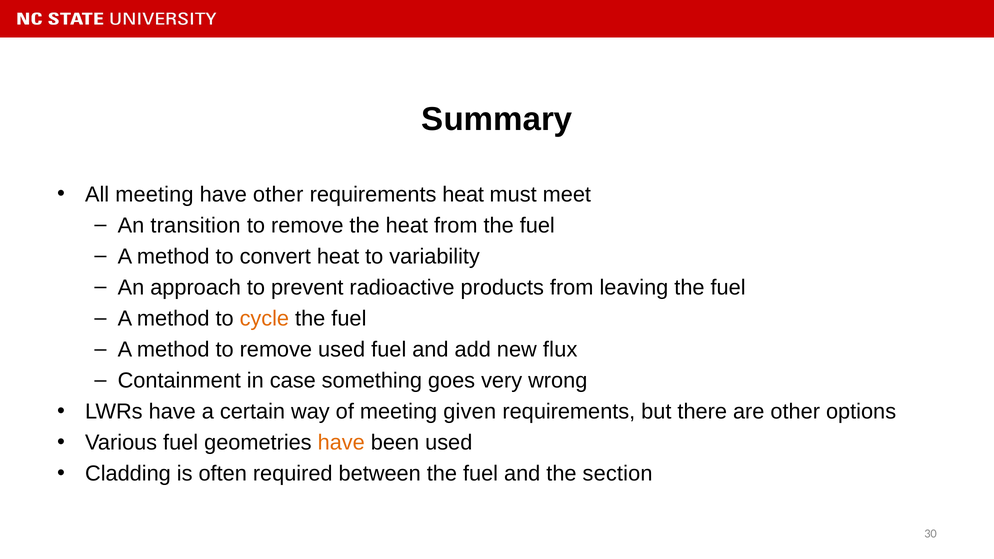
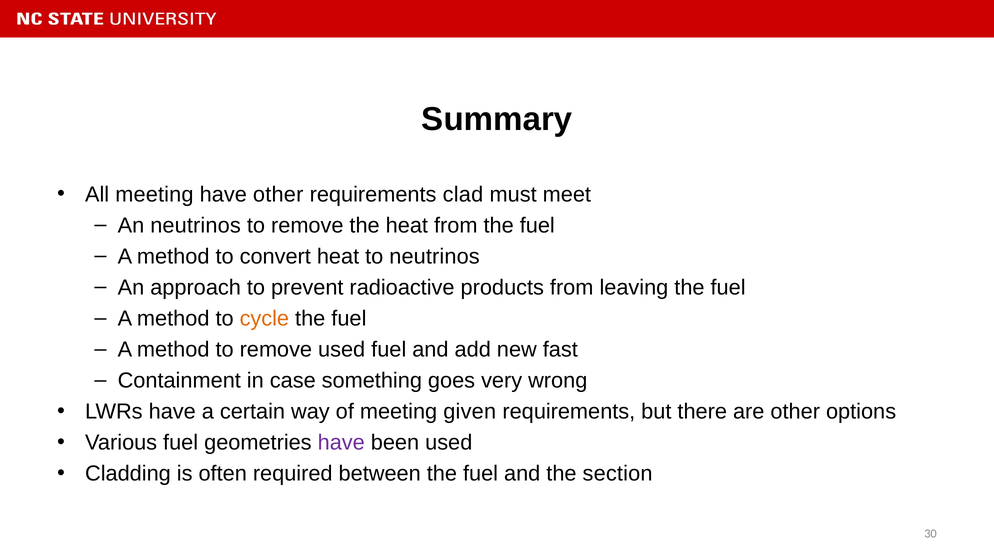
requirements heat: heat -> clad (463, 194)
An transition: transition -> neutrinos (196, 225)
to variability: variability -> neutrinos (435, 257)
flux: flux -> fast (560, 350)
have colour: orange -> purple (341, 443)
